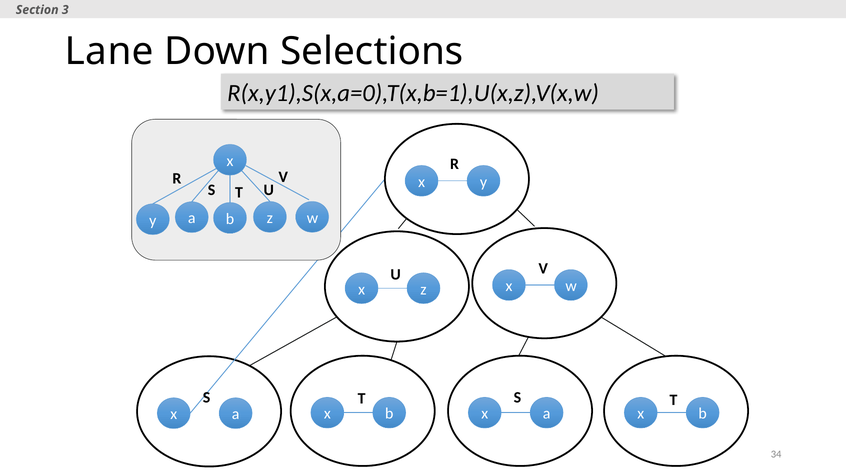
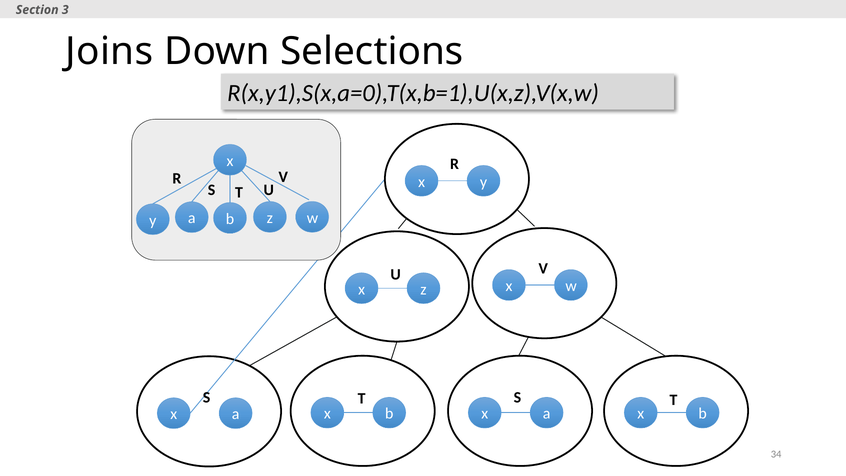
Lane: Lane -> Joins (109, 52)
